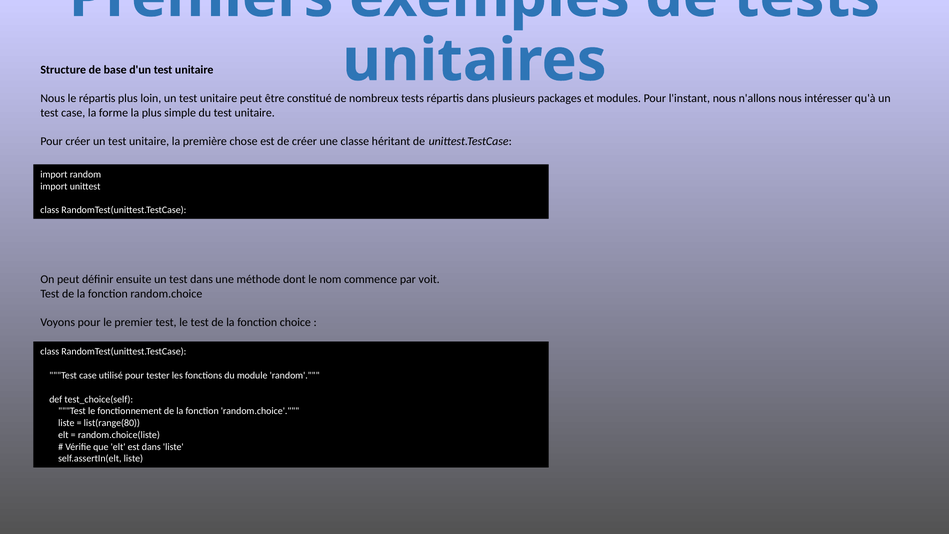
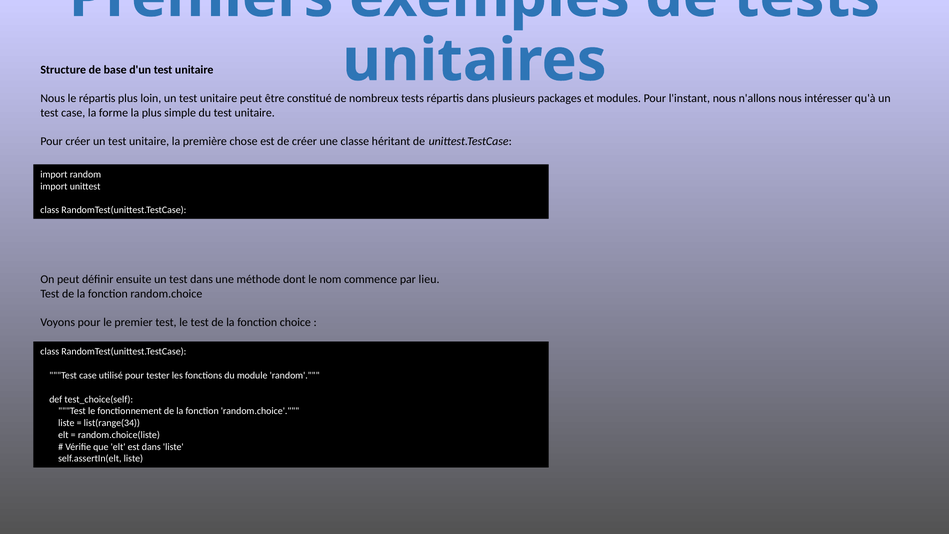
voit: voit -> lieu (429, 279)
list(range(80: list(range(80 -> list(range(34 (112, 423)
